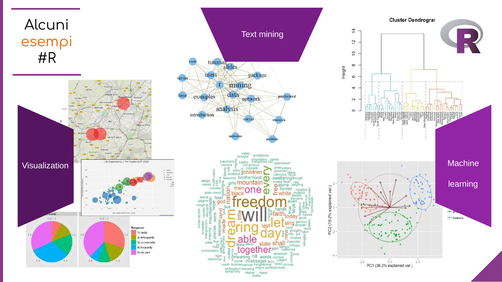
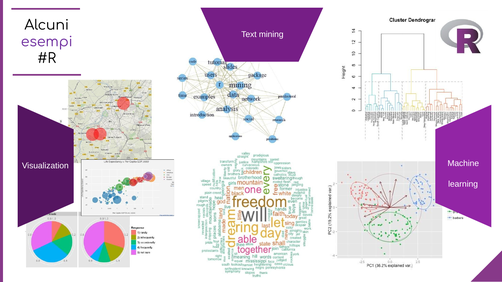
esempi colour: orange -> purple (47, 42)
